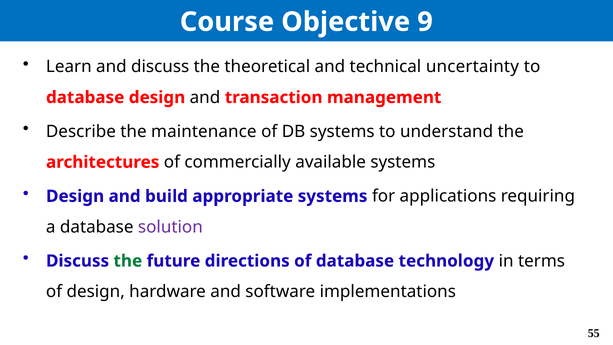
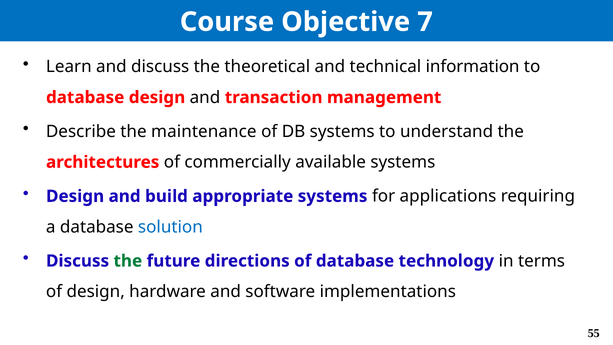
9: 9 -> 7 (425, 22)
uncertainty: uncertainty -> information (473, 67)
solution colour: purple -> blue (170, 227)
